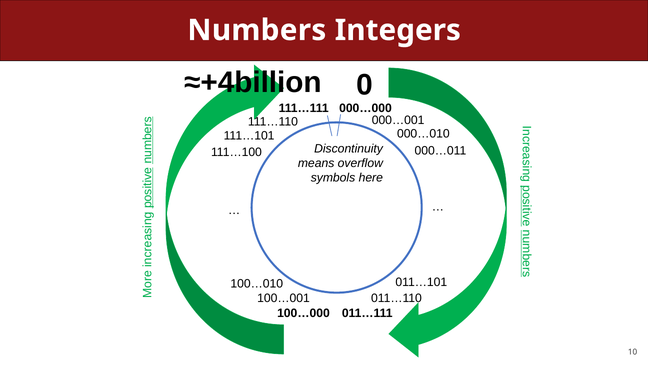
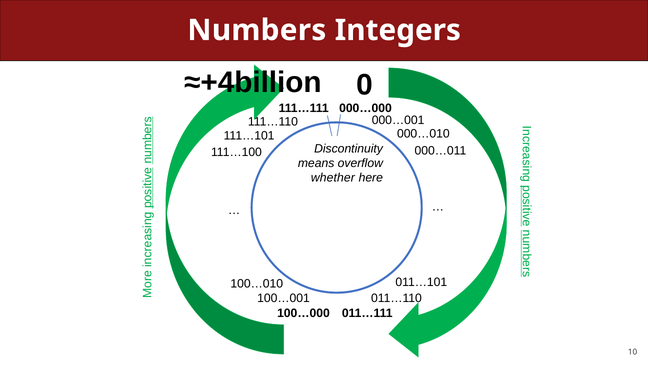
symbols: symbols -> whether (333, 178)
